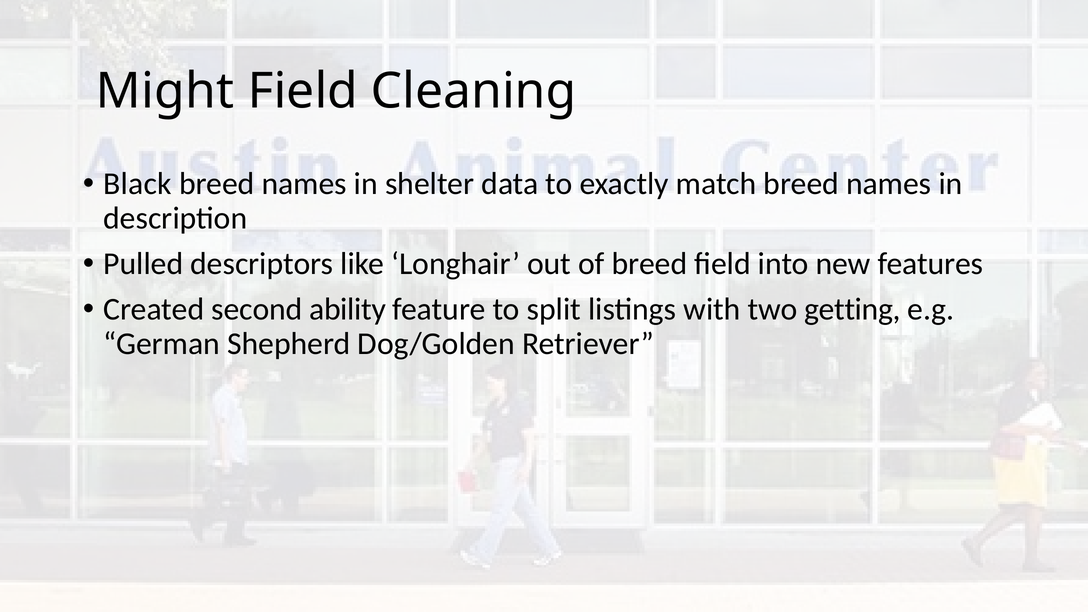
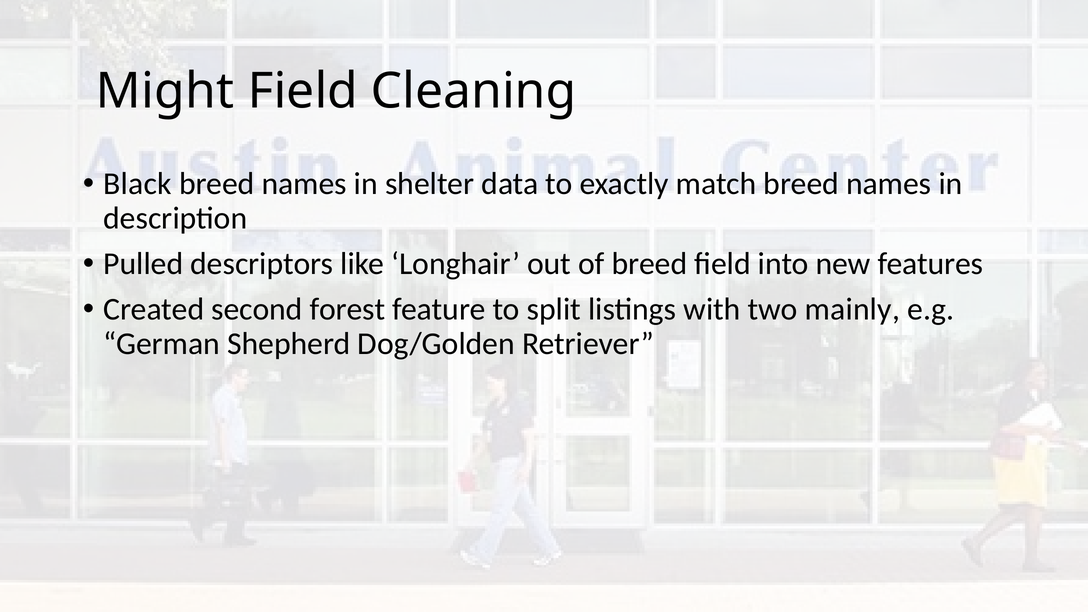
ability: ability -> forest (347, 309)
getting: getting -> mainly (852, 309)
